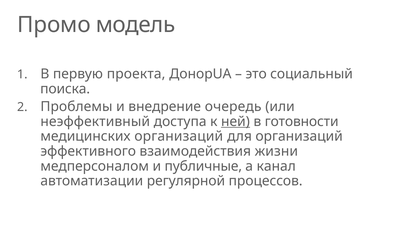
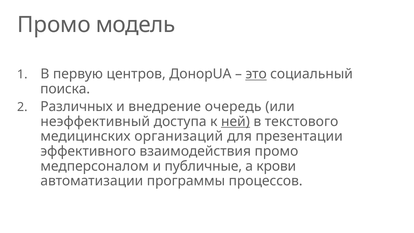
проекта: проекта -> центров (136, 74)
это underline: none -> present (256, 74)
Проблемы: Проблемы -> Различных (77, 107)
готовности: готовности -> текстового (302, 121)
для организаций: организаций -> презентации (299, 136)
взаимодействия жизни: жизни -> промо (276, 151)
канал: канал -> крови (276, 166)
регулярной: регулярной -> программы (186, 181)
